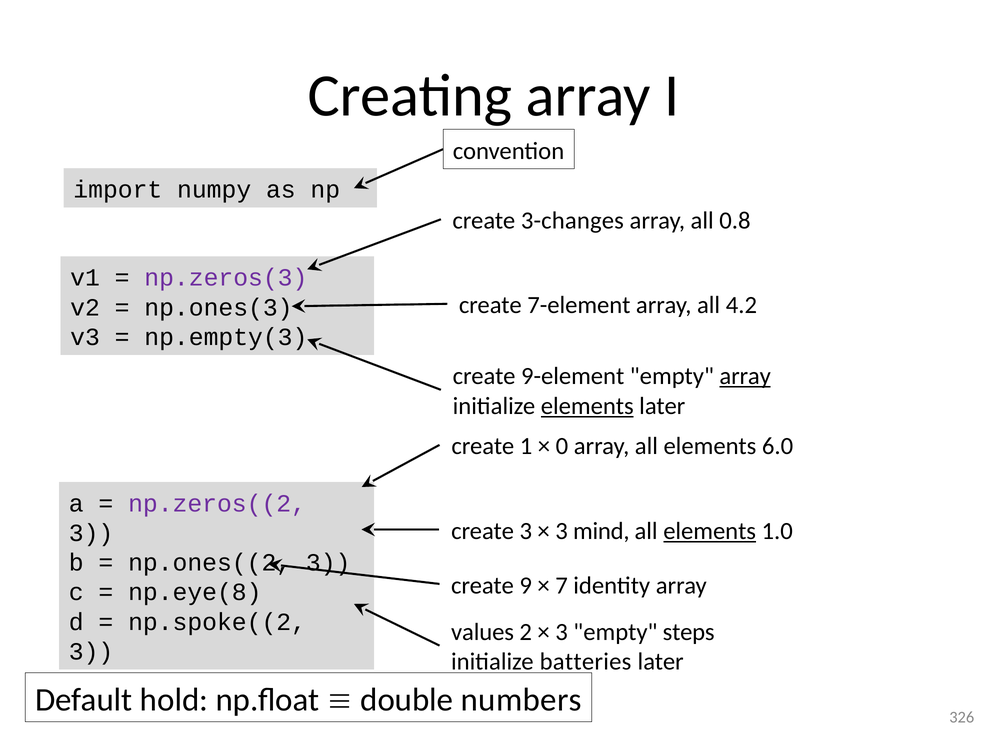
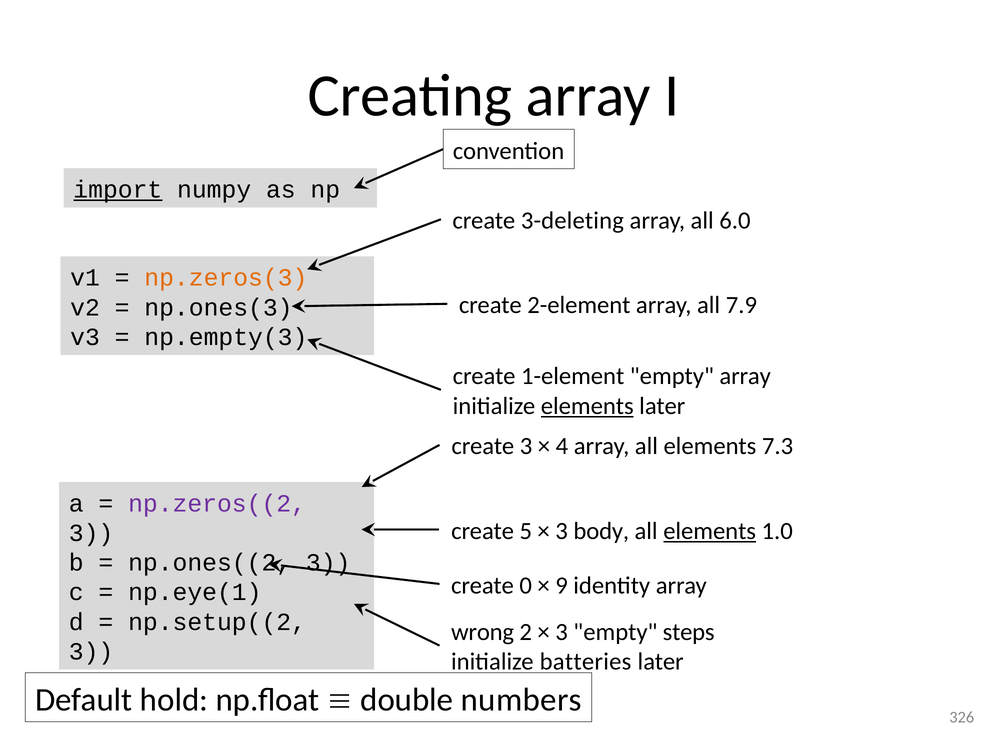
import underline: none -> present (118, 190)
3-changes: 3-changes -> 3-deleting (572, 221)
0.8: 0.8 -> 6.0 (735, 221)
np.zeros(3 colour: purple -> orange (226, 278)
7-element: 7-element -> 2-element (579, 305)
4.2: 4.2 -> 7.9 (741, 305)
9-element: 9-element -> 1-element (573, 376)
array underline: present -> none (745, 376)
create 1: 1 -> 3 (526, 446)
0: 0 -> 4 (562, 446)
6.0: 6.0 -> 7.3 (778, 446)
create 3: 3 -> 5 (526, 531)
mind: mind -> body (601, 531)
9: 9 -> 0 (526, 585)
7: 7 -> 9 (562, 585)
np.eye(8: np.eye(8 -> np.eye(1 (195, 592)
np.spoke((2: np.spoke((2 -> np.setup((2 (217, 622)
values: values -> wrong (483, 632)
